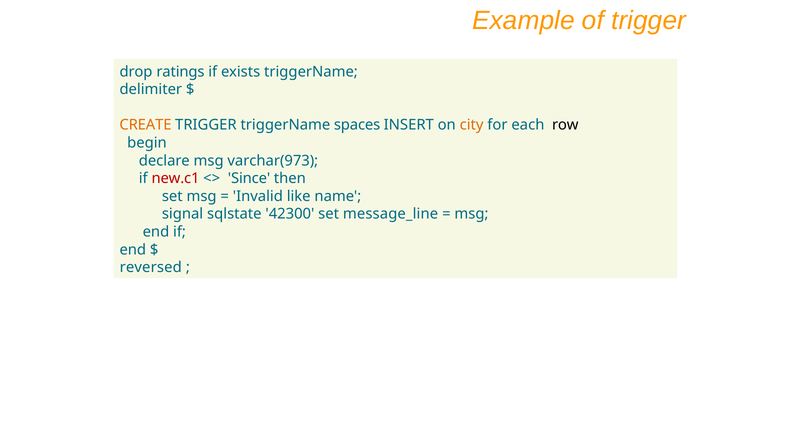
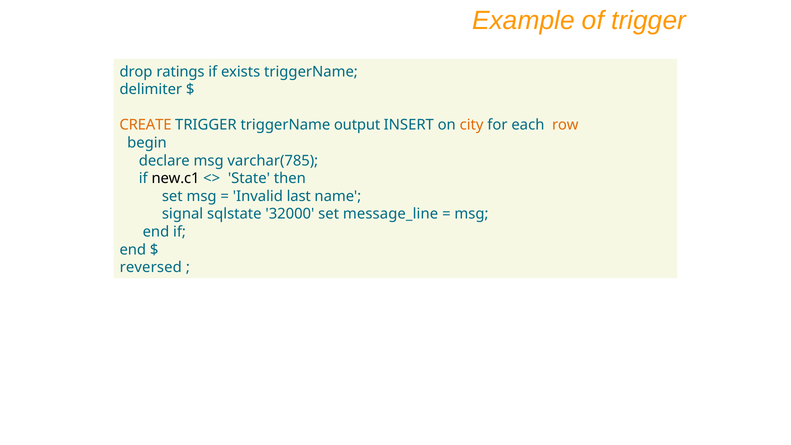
spaces: spaces -> output (357, 125)
row colour: black -> orange (565, 125)
varchar(973: varchar(973 -> varchar(785 (273, 161)
new.c1 colour: red -> black (176, 178)
Since: Since -> State (249, 178)
like: like -> last (299, 196)
42300: 42300 -> 32000 (290, 214)
